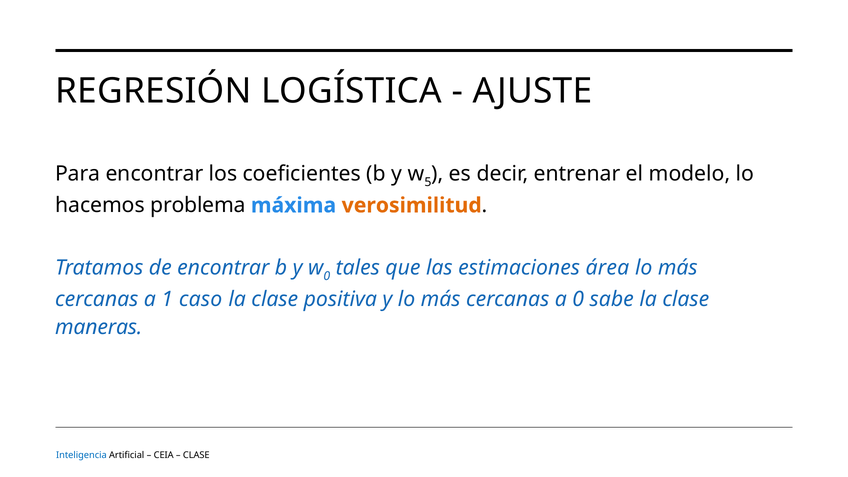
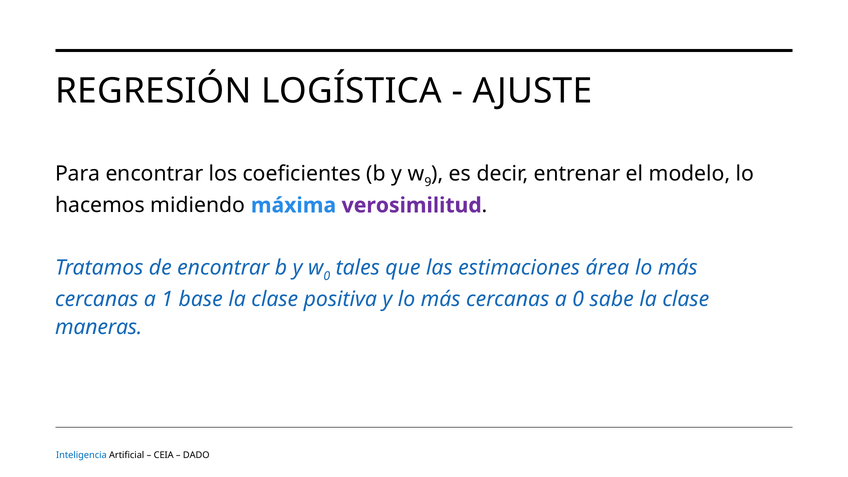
5: 5 -> 9 (428, 182)
problema: problema -> midiendo (198, 205)
verosimilitud colour: orange -> purple (412, 205)
caso: caso -> base (201, 299)
CLASE: CLASE -> DADO (196, 455)
